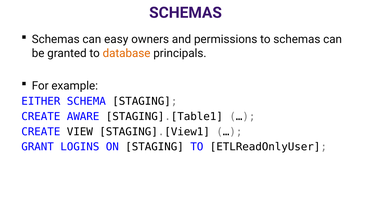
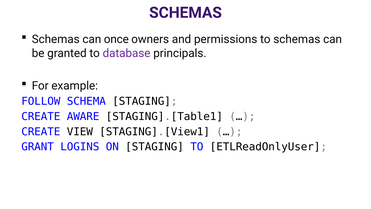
easy: easy -> once (116, 39)
database colour: orange -> purple (127, 53)
EITHER: EITHER -> FOLLOW (41, 101)
